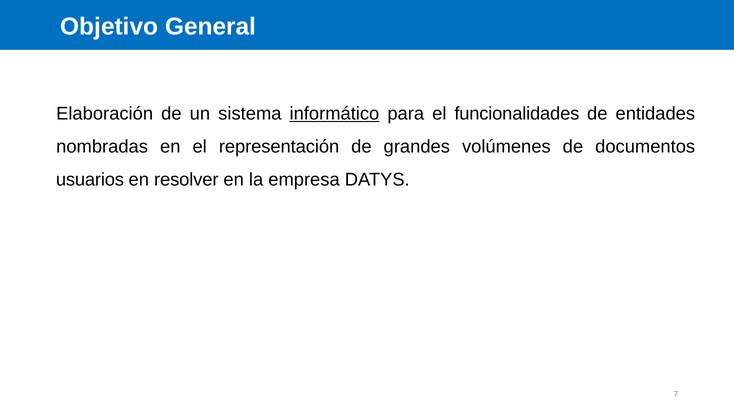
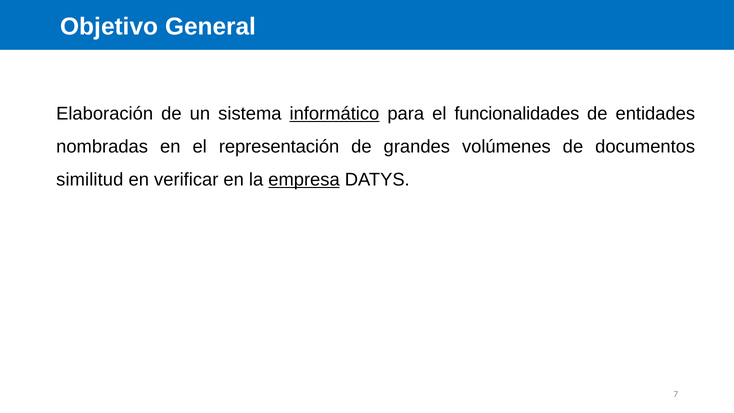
usuarios: usuarios -> similitud (90, 180)
resolver: resolver -> verificar (186, 180)
empresa underline: none -> present (304, 180)
